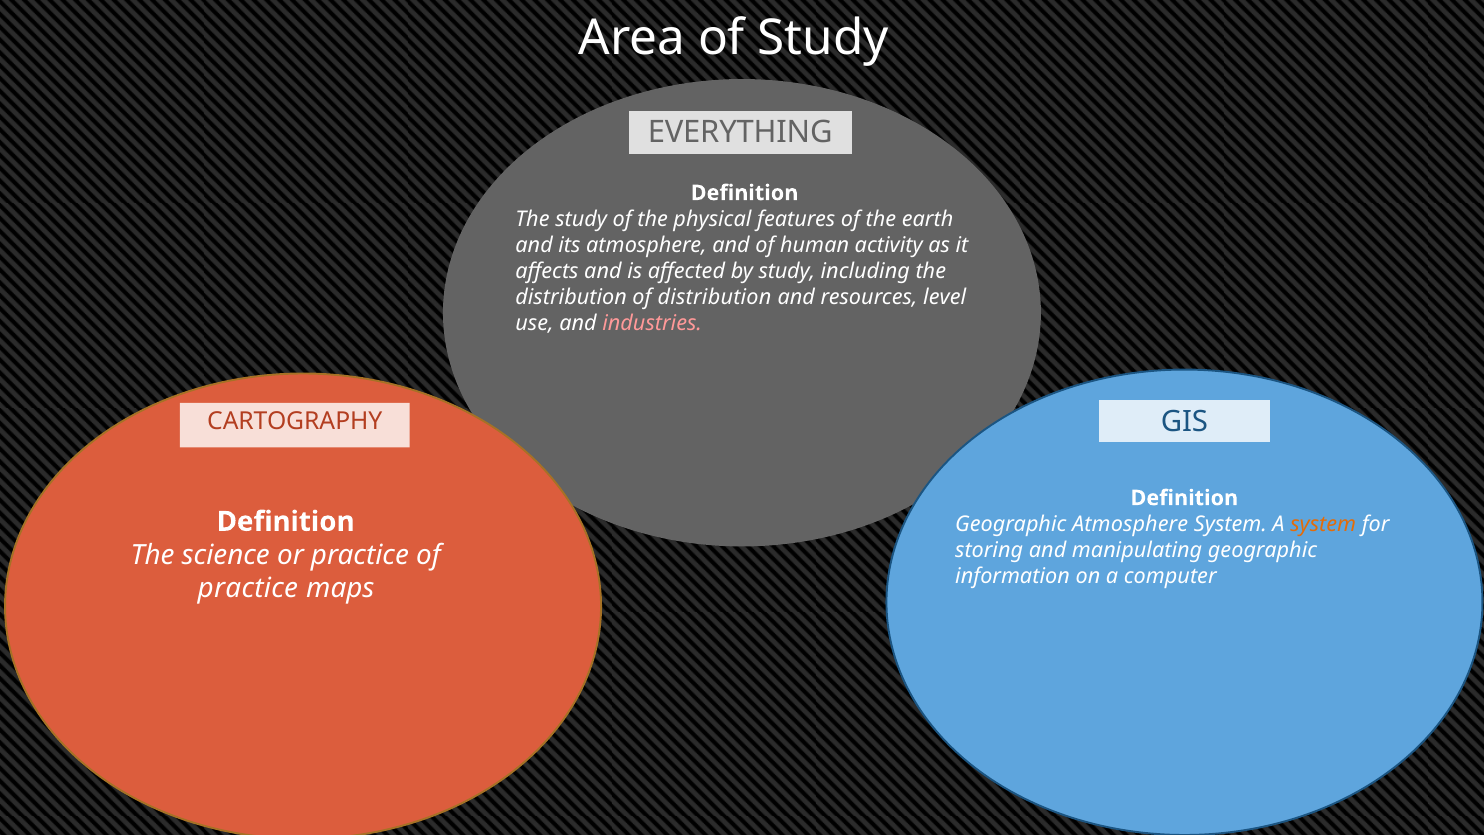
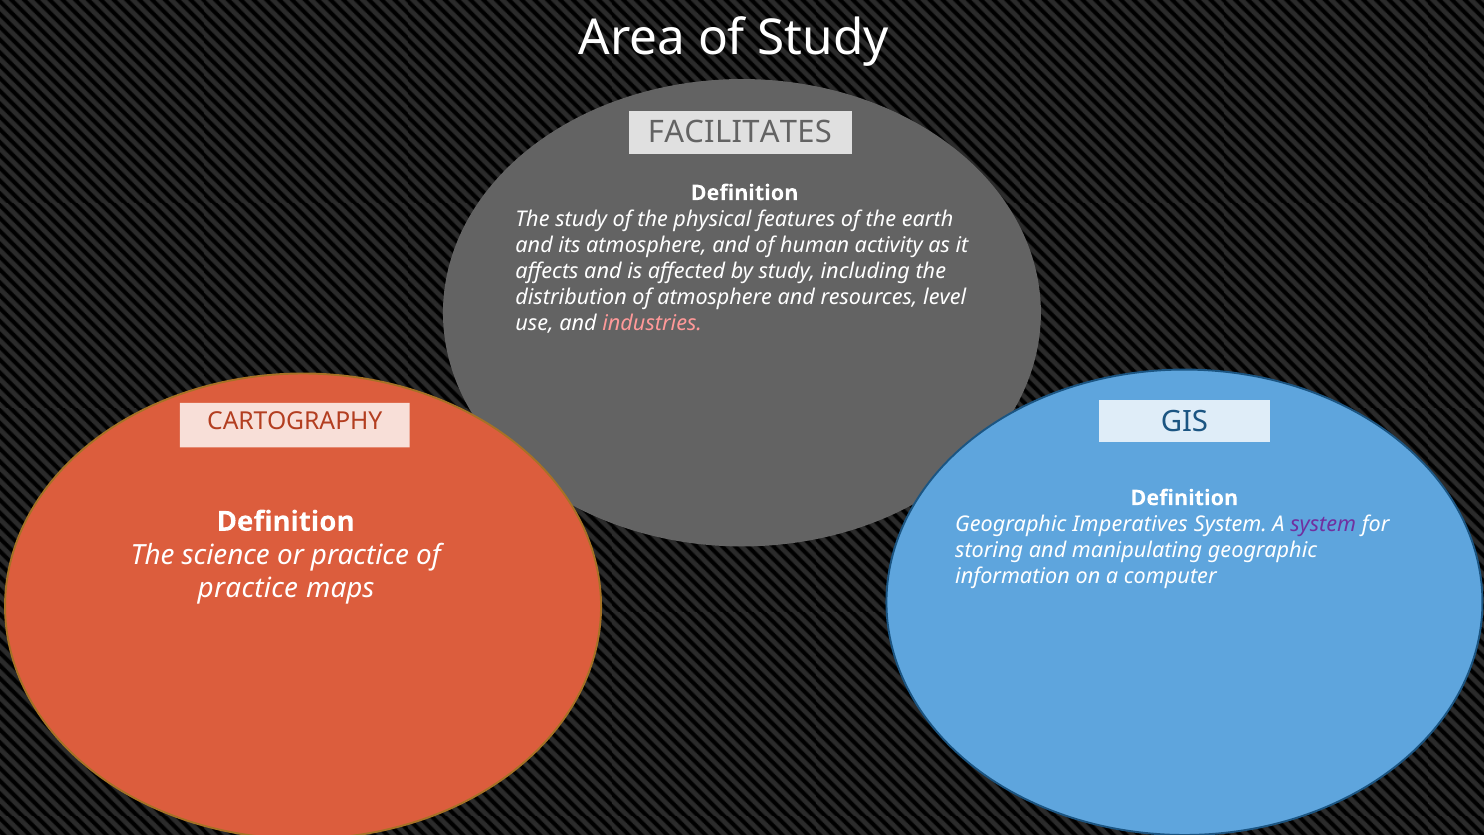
EVERYTHING: EVERYTHING -> FACILITATES (740, 133)
of distribution: distribution -> atmosphere (715, 297)
Geographic Atmosphere: Atmosphere -> Imperatives (1130, 524)
system colour: orange -> purple (1323, 524)
